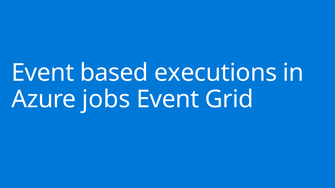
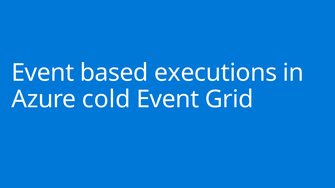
jobs: jobs -> cold (106, 100)
